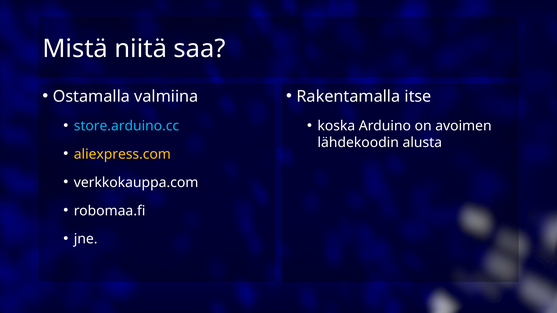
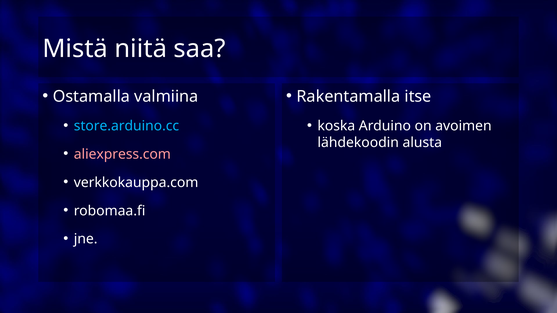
aliexpress.com colour: yellow -> pink (122, 154)
